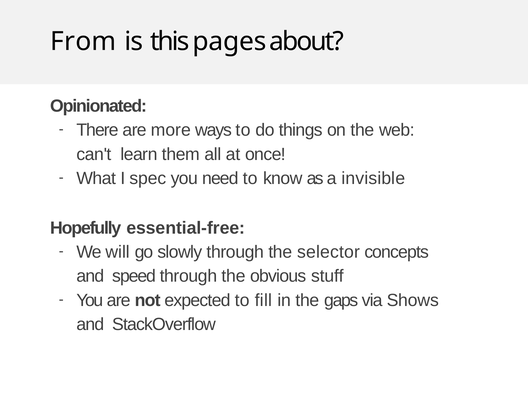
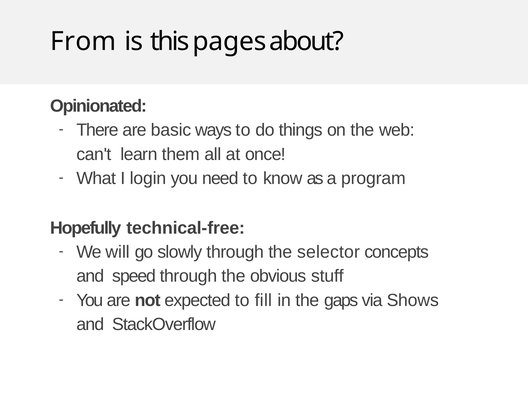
more: more -> basic (171, 130)
spec: spec -> login (148, 178)
invisible: invisible -> program (373, 178)
essential-free: essential-free -> technical-free (186, 228)
